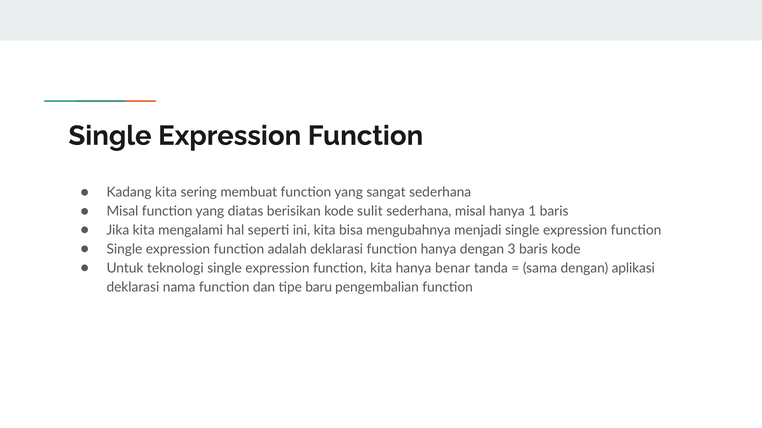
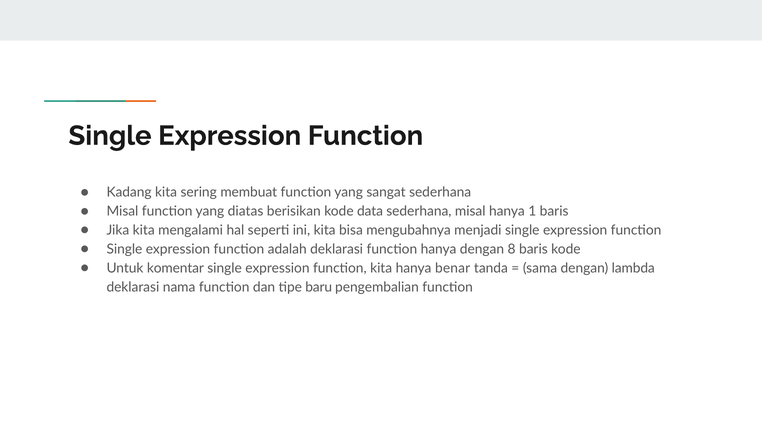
sulit: sulit -> data (370, 212)
3: 3 -> 8 (512, 250)
teknologi: teknologi -> komentar (175, 269)
aplikasi: aplikasi -> lambda (633, 269)
